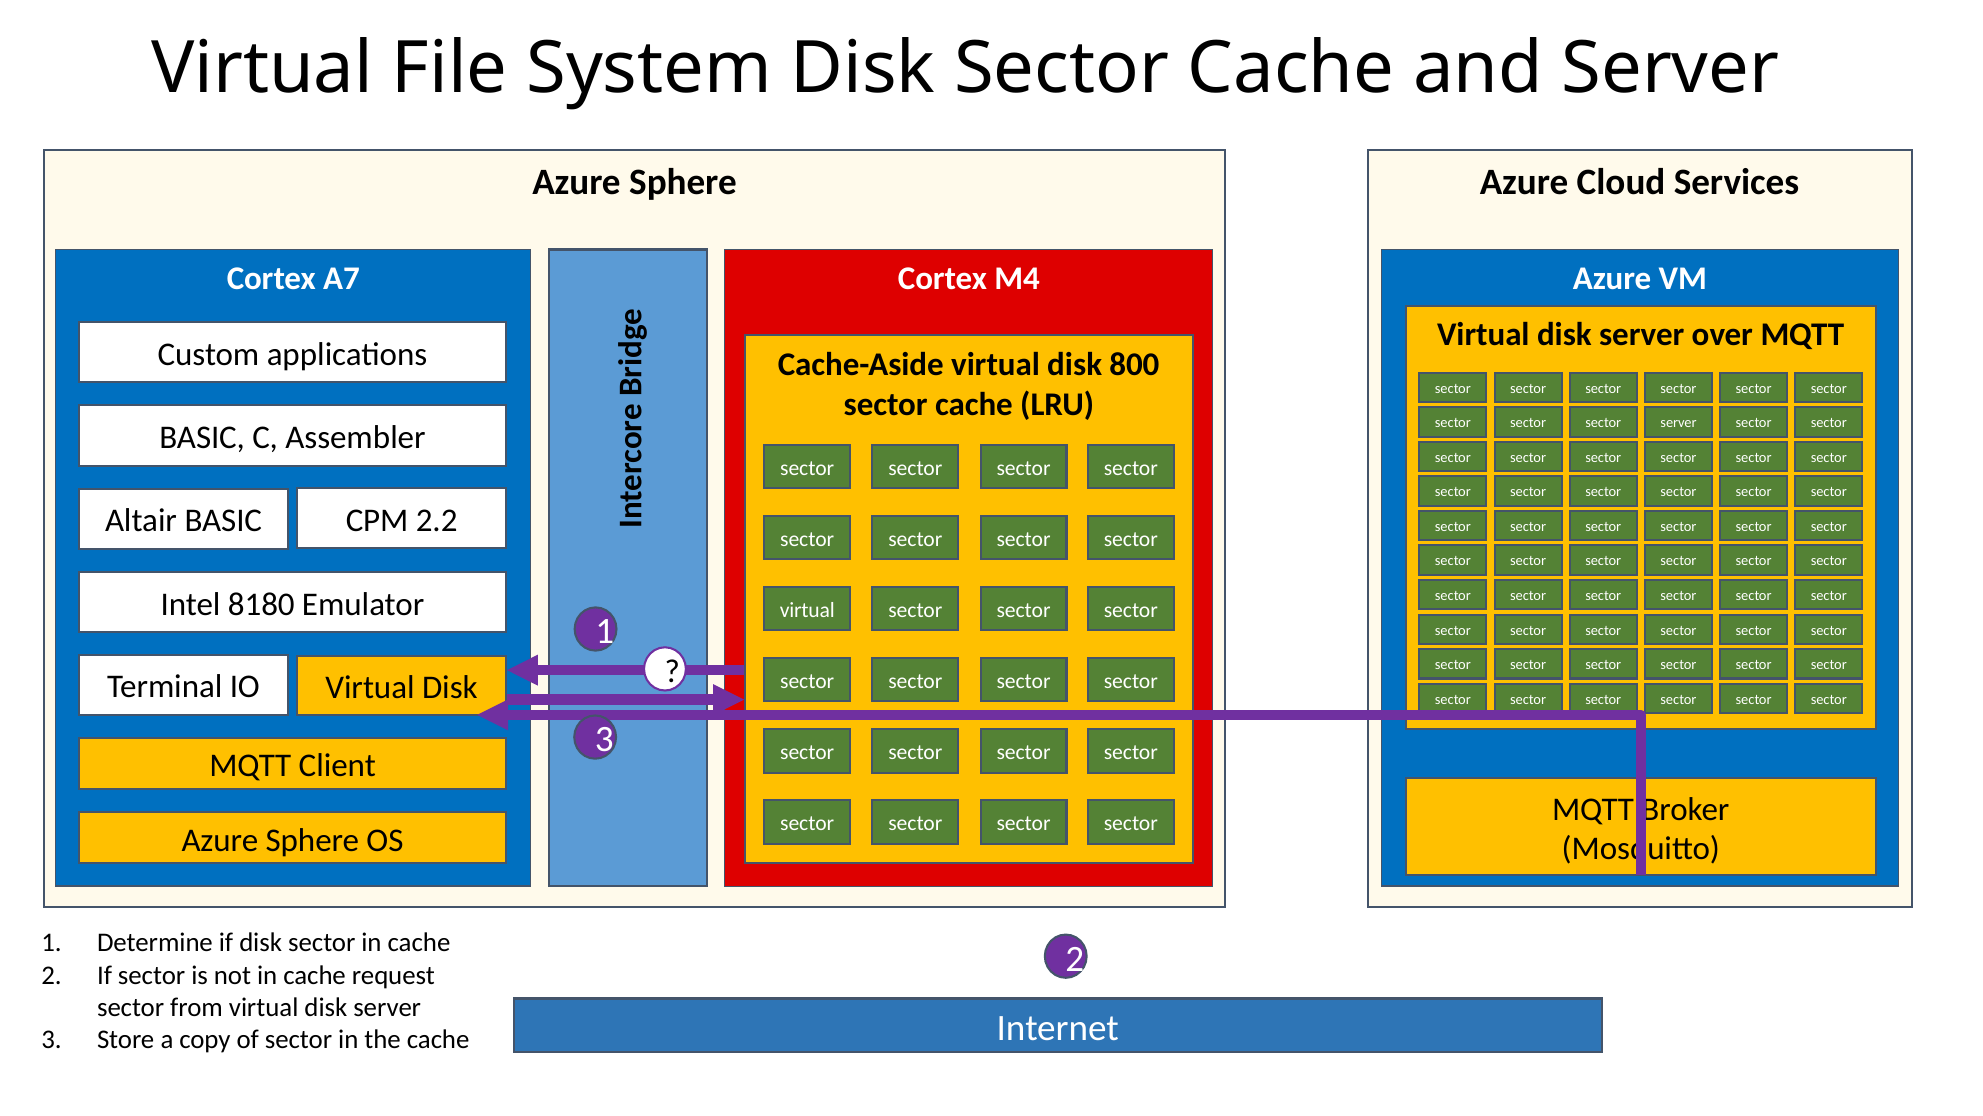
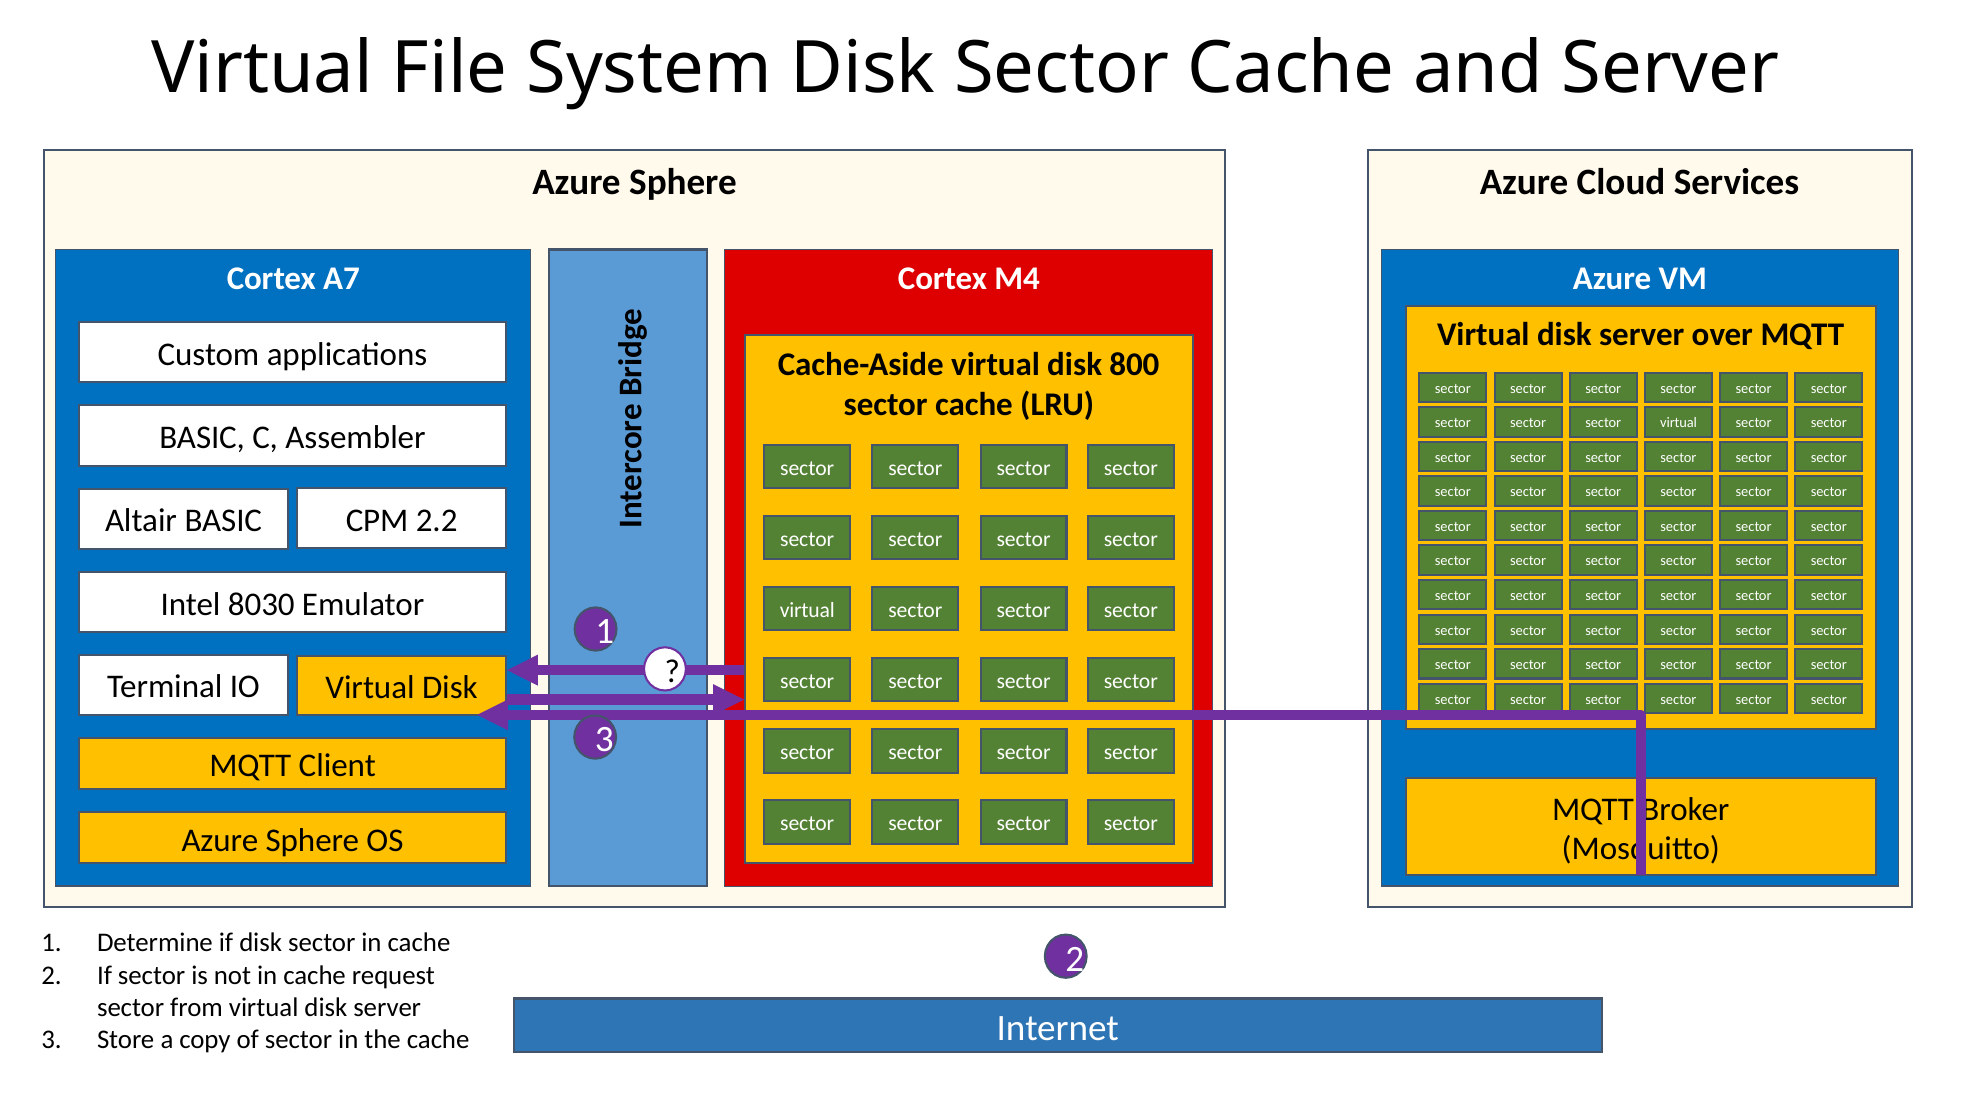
server: server -> virtual (1679, 423)
8180: 8180 -> 8030 (261, 604)
